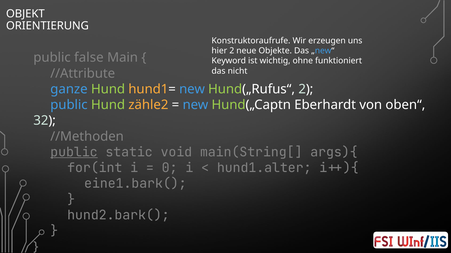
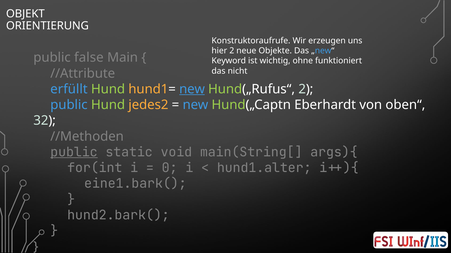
ganze: ganze -> erfüllt (69, 89)
new underline: none -> present (192, 89)
zähle2: zähle2 -> jedes2 (148, 105)
